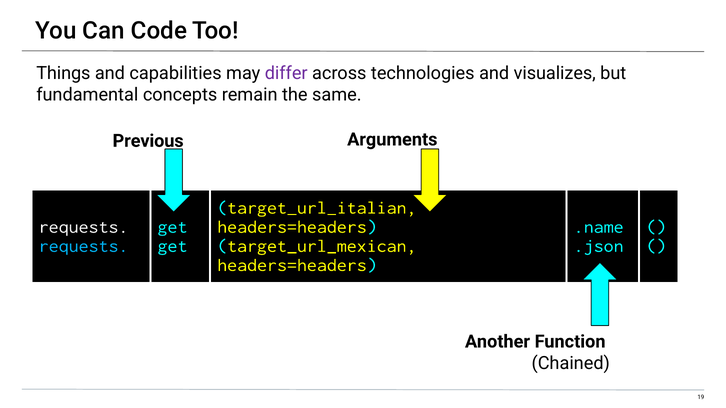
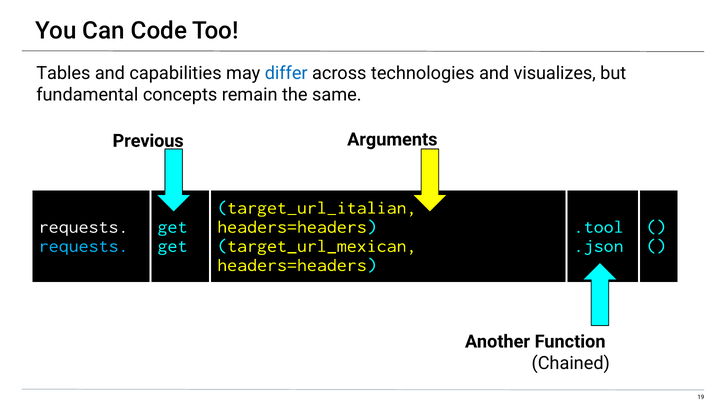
Things: Things -> Tables (63, 73)
differ colour: purple -> blue (286, 73)
.name: .name -> .tool (599, 227)
